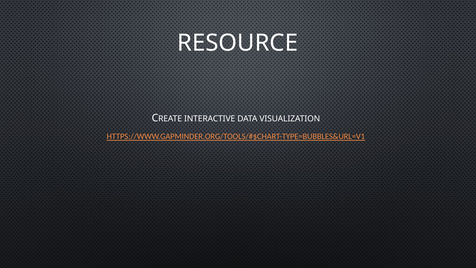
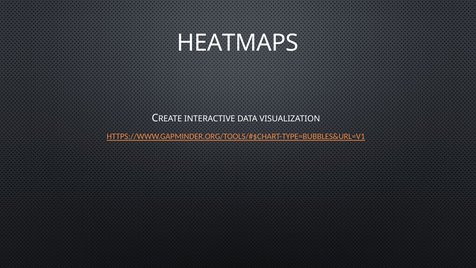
RESOURCE: RESOURCE -> HEATMAPS (238, 43)
